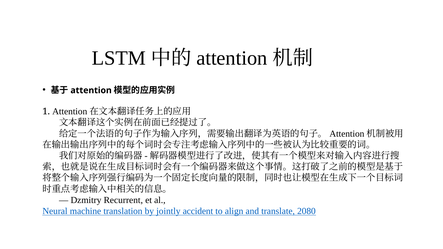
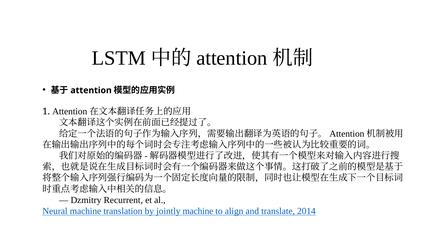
jointly accident: accident -> machine (198, 211)
2080: 2080 -> 2014 (306, 211)
